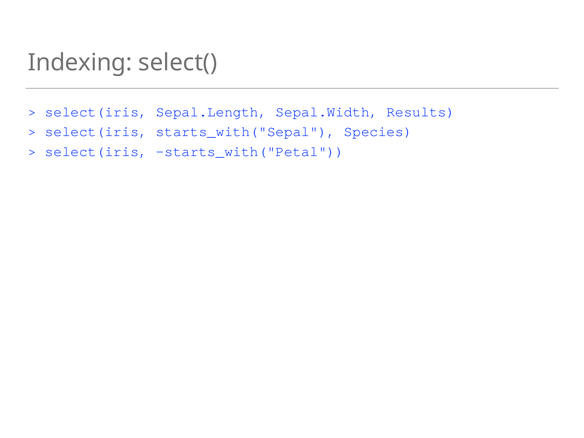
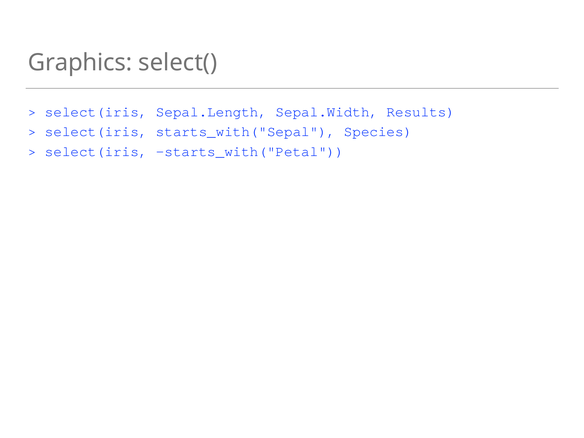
Indexing: Indexing -> Graphics (80, 63)
